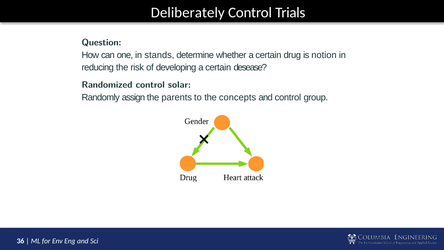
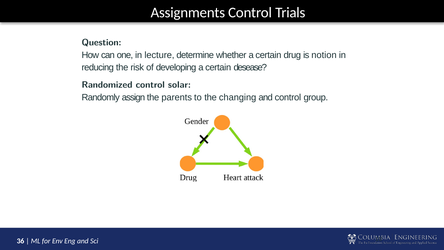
Deliberately: Deliberately -> Assignments (188, 13)
stands: stands -> lecture (159, 55)
concepts: concepts -> changing (238, 97)
